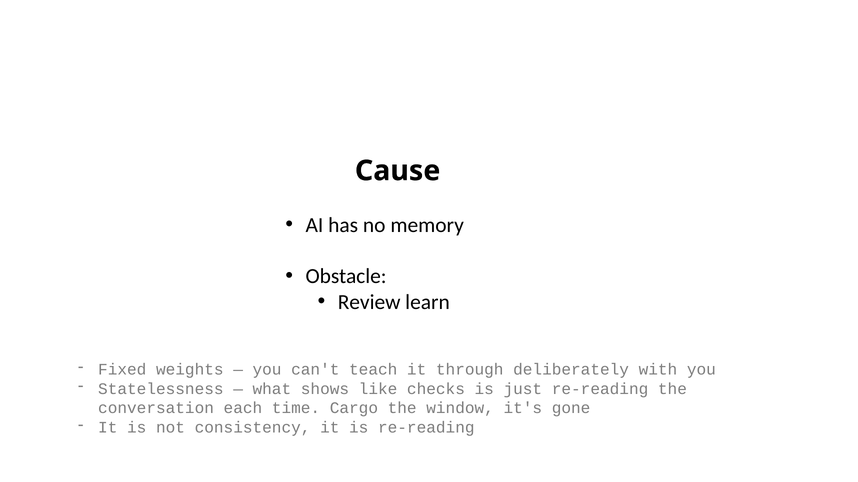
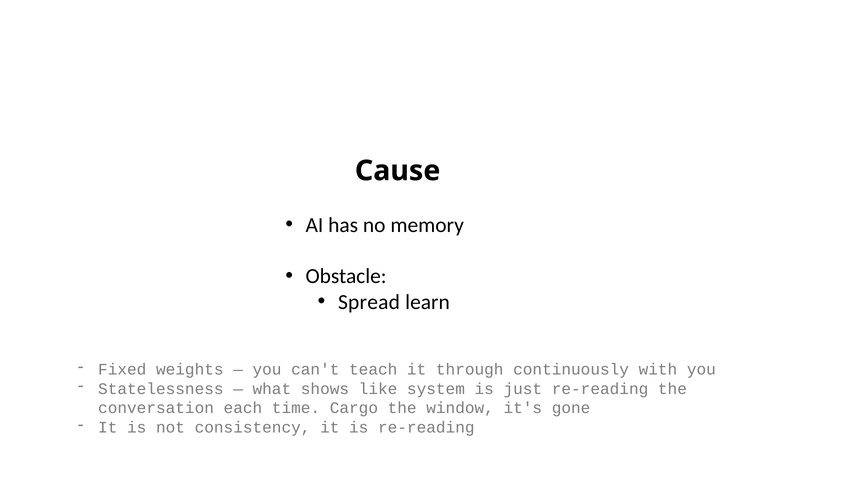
Review: Review -> Spread (369, 302)
deliberately: deliberately -> continuously (571, 370)
checks: checks -> system (436, 389)
